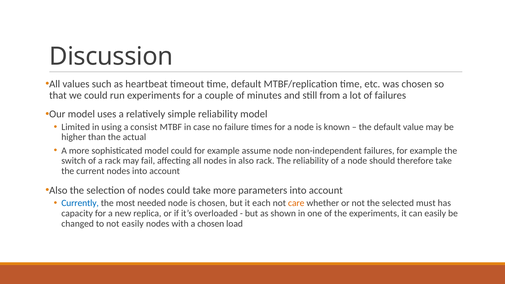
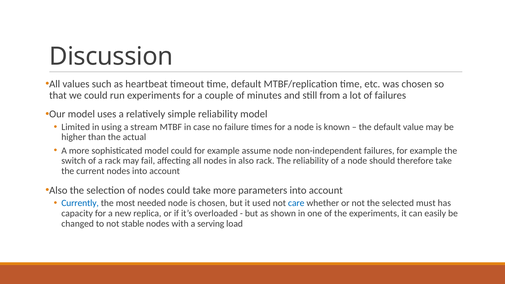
consist: consist -> stream (144, 127)
each: each -> used (261, 203)
care colour: orange -> blue (296, 203)
not easily: easily -> stable (133, 224)
a chosen: chosen -> serving (211, 224)
